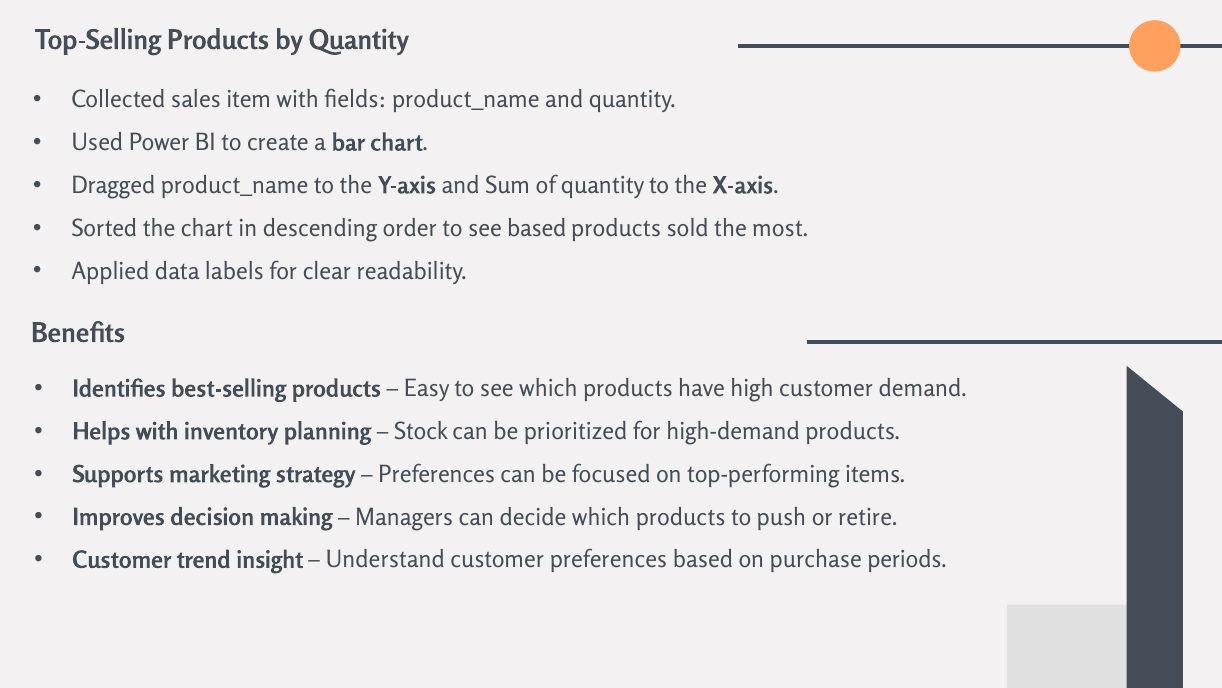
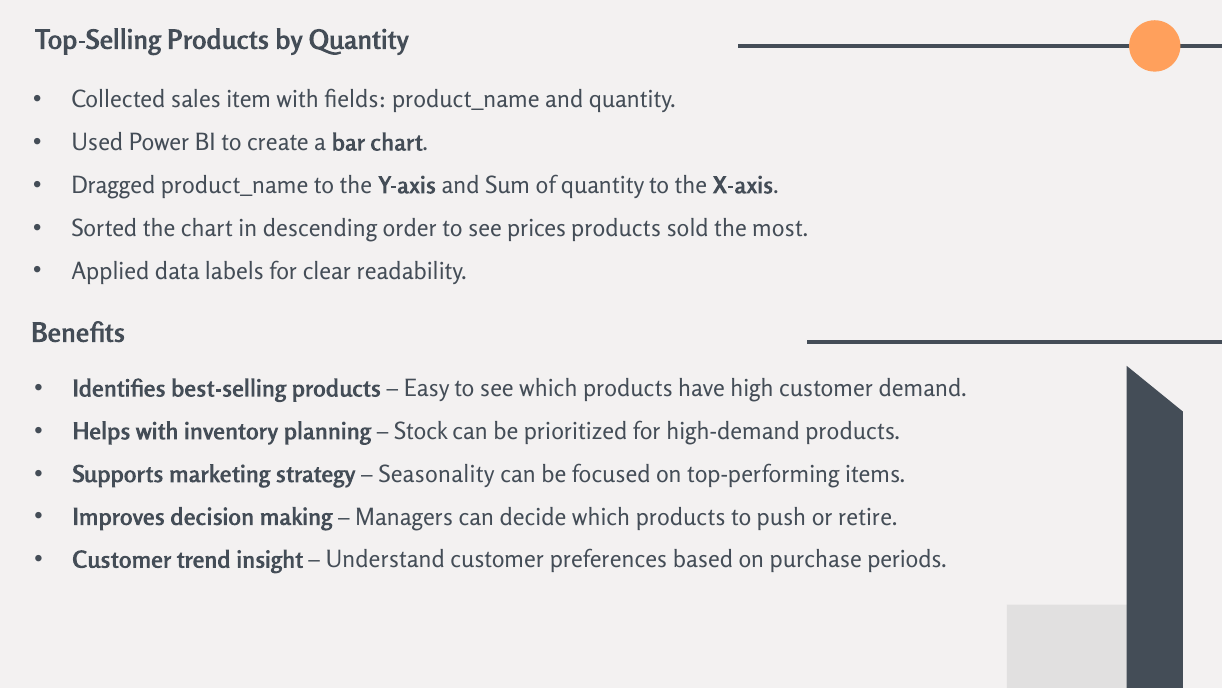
see based: based -> prices (537, 228)
Preferences: Preferences -> Seasonality (436, 474)
